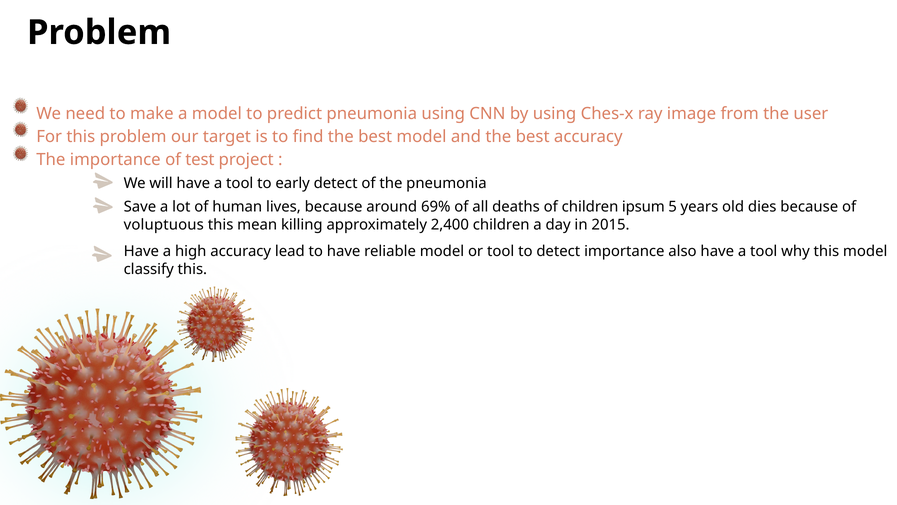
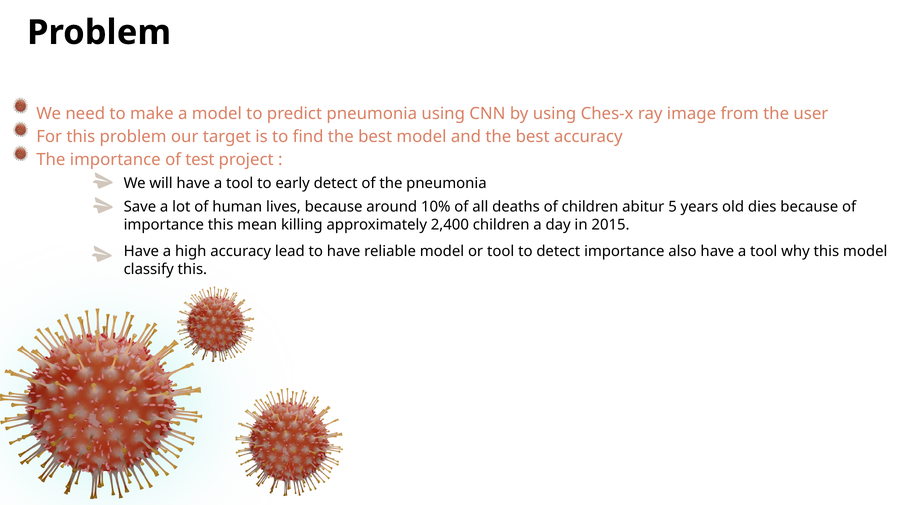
69%: 69% -> 10% (436, 207)
ipsum: ipsum -> abitur (643, 207)
voluptuous: voluptuous -> importance (164, 224)
